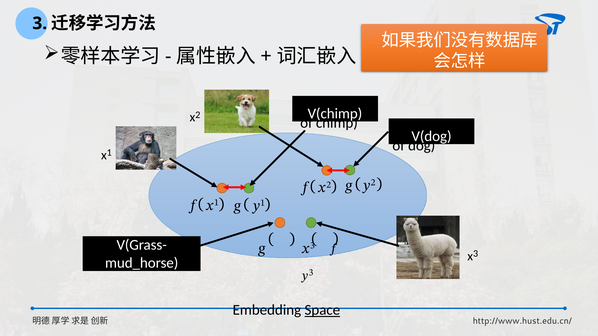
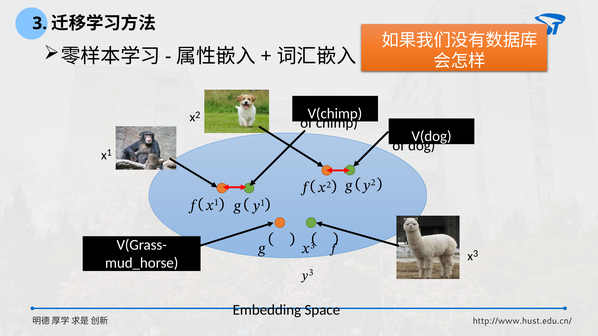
Space underline: present -> none (322, 310)
